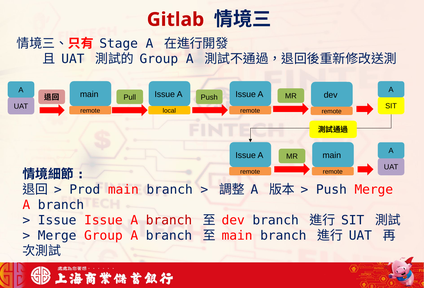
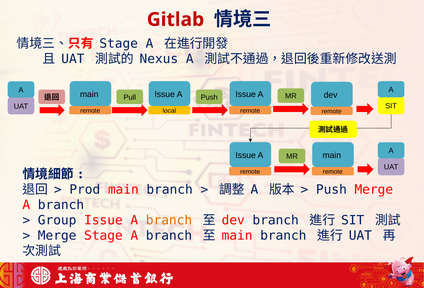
Group: Group -> Nexus (159, 59)
Issue: Issue -> Group (57, 221)
branch colour: red -> orange (169, 221)
Merge Group: Group -> Stage (103, 236)
